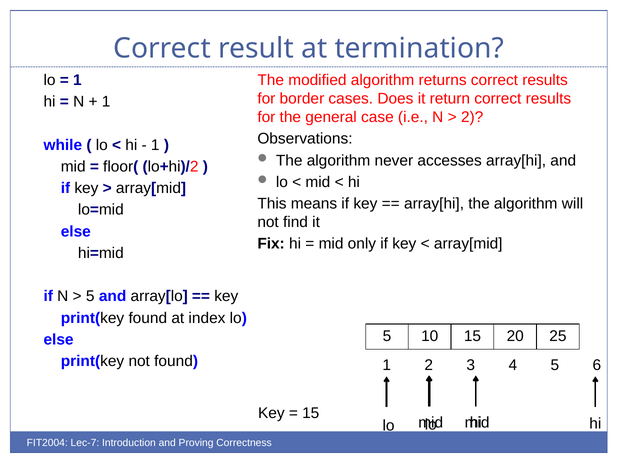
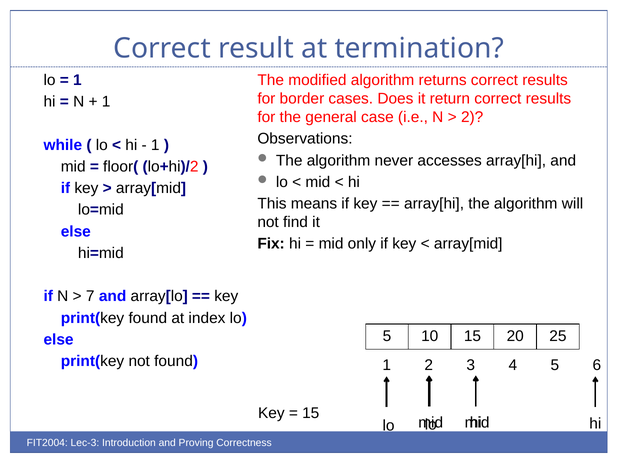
5: 5 -> 7 (90, 297)
Lec-7: Lec-7 -> Lec-3 (85, 443)
